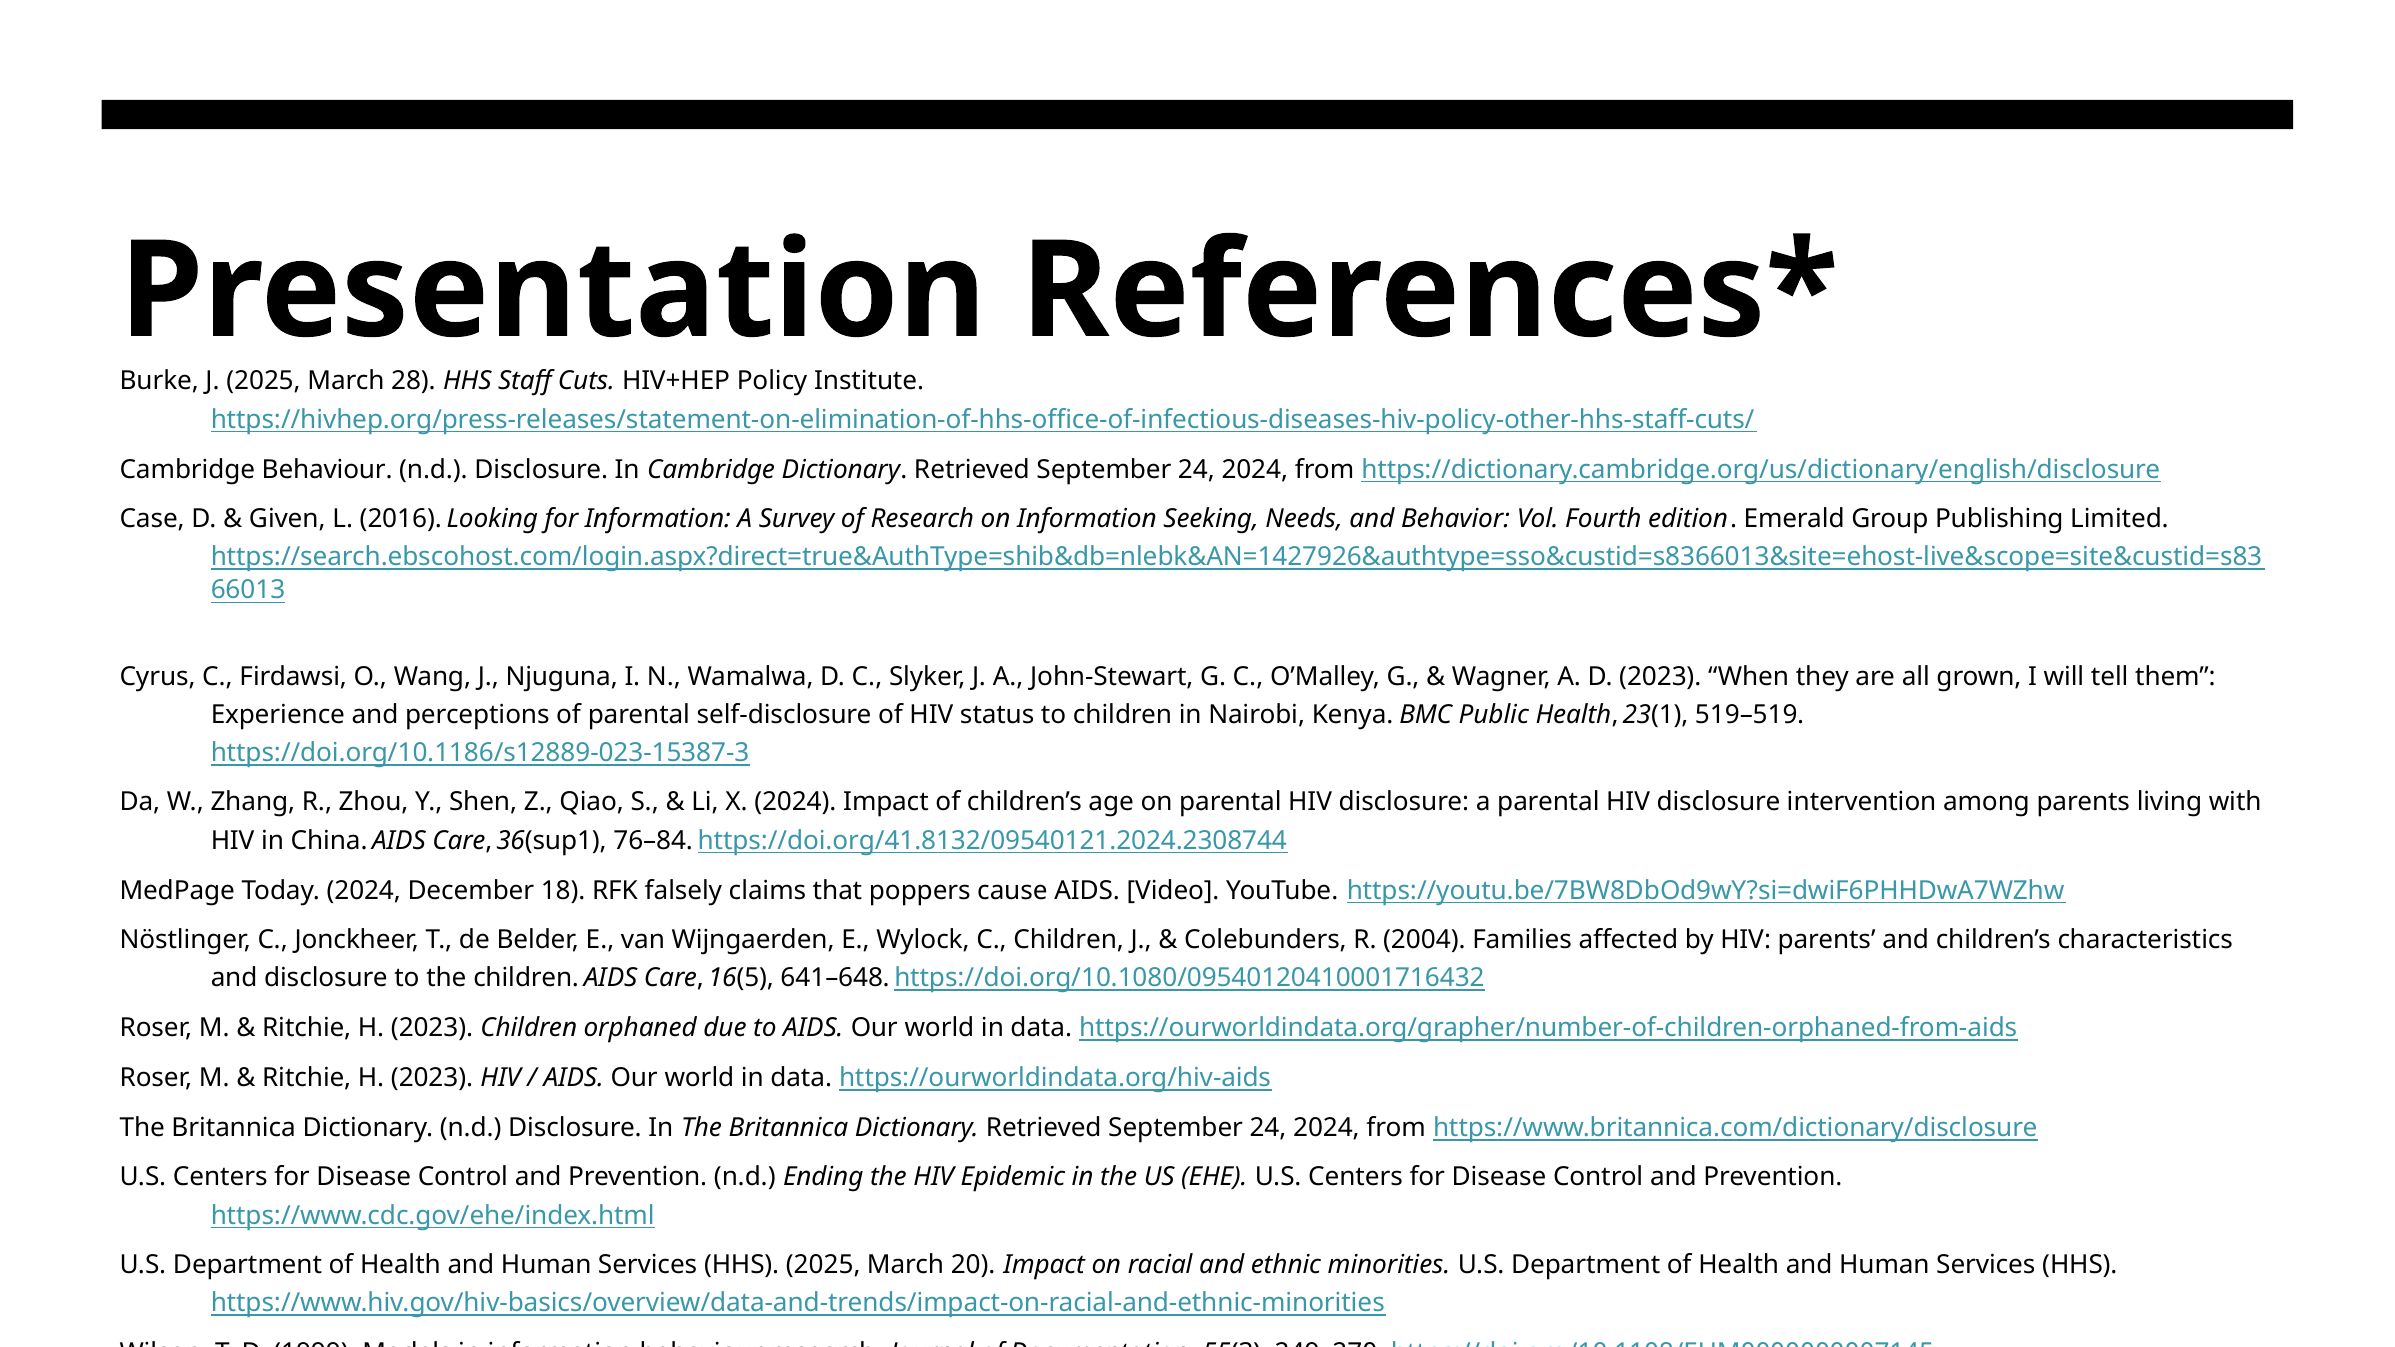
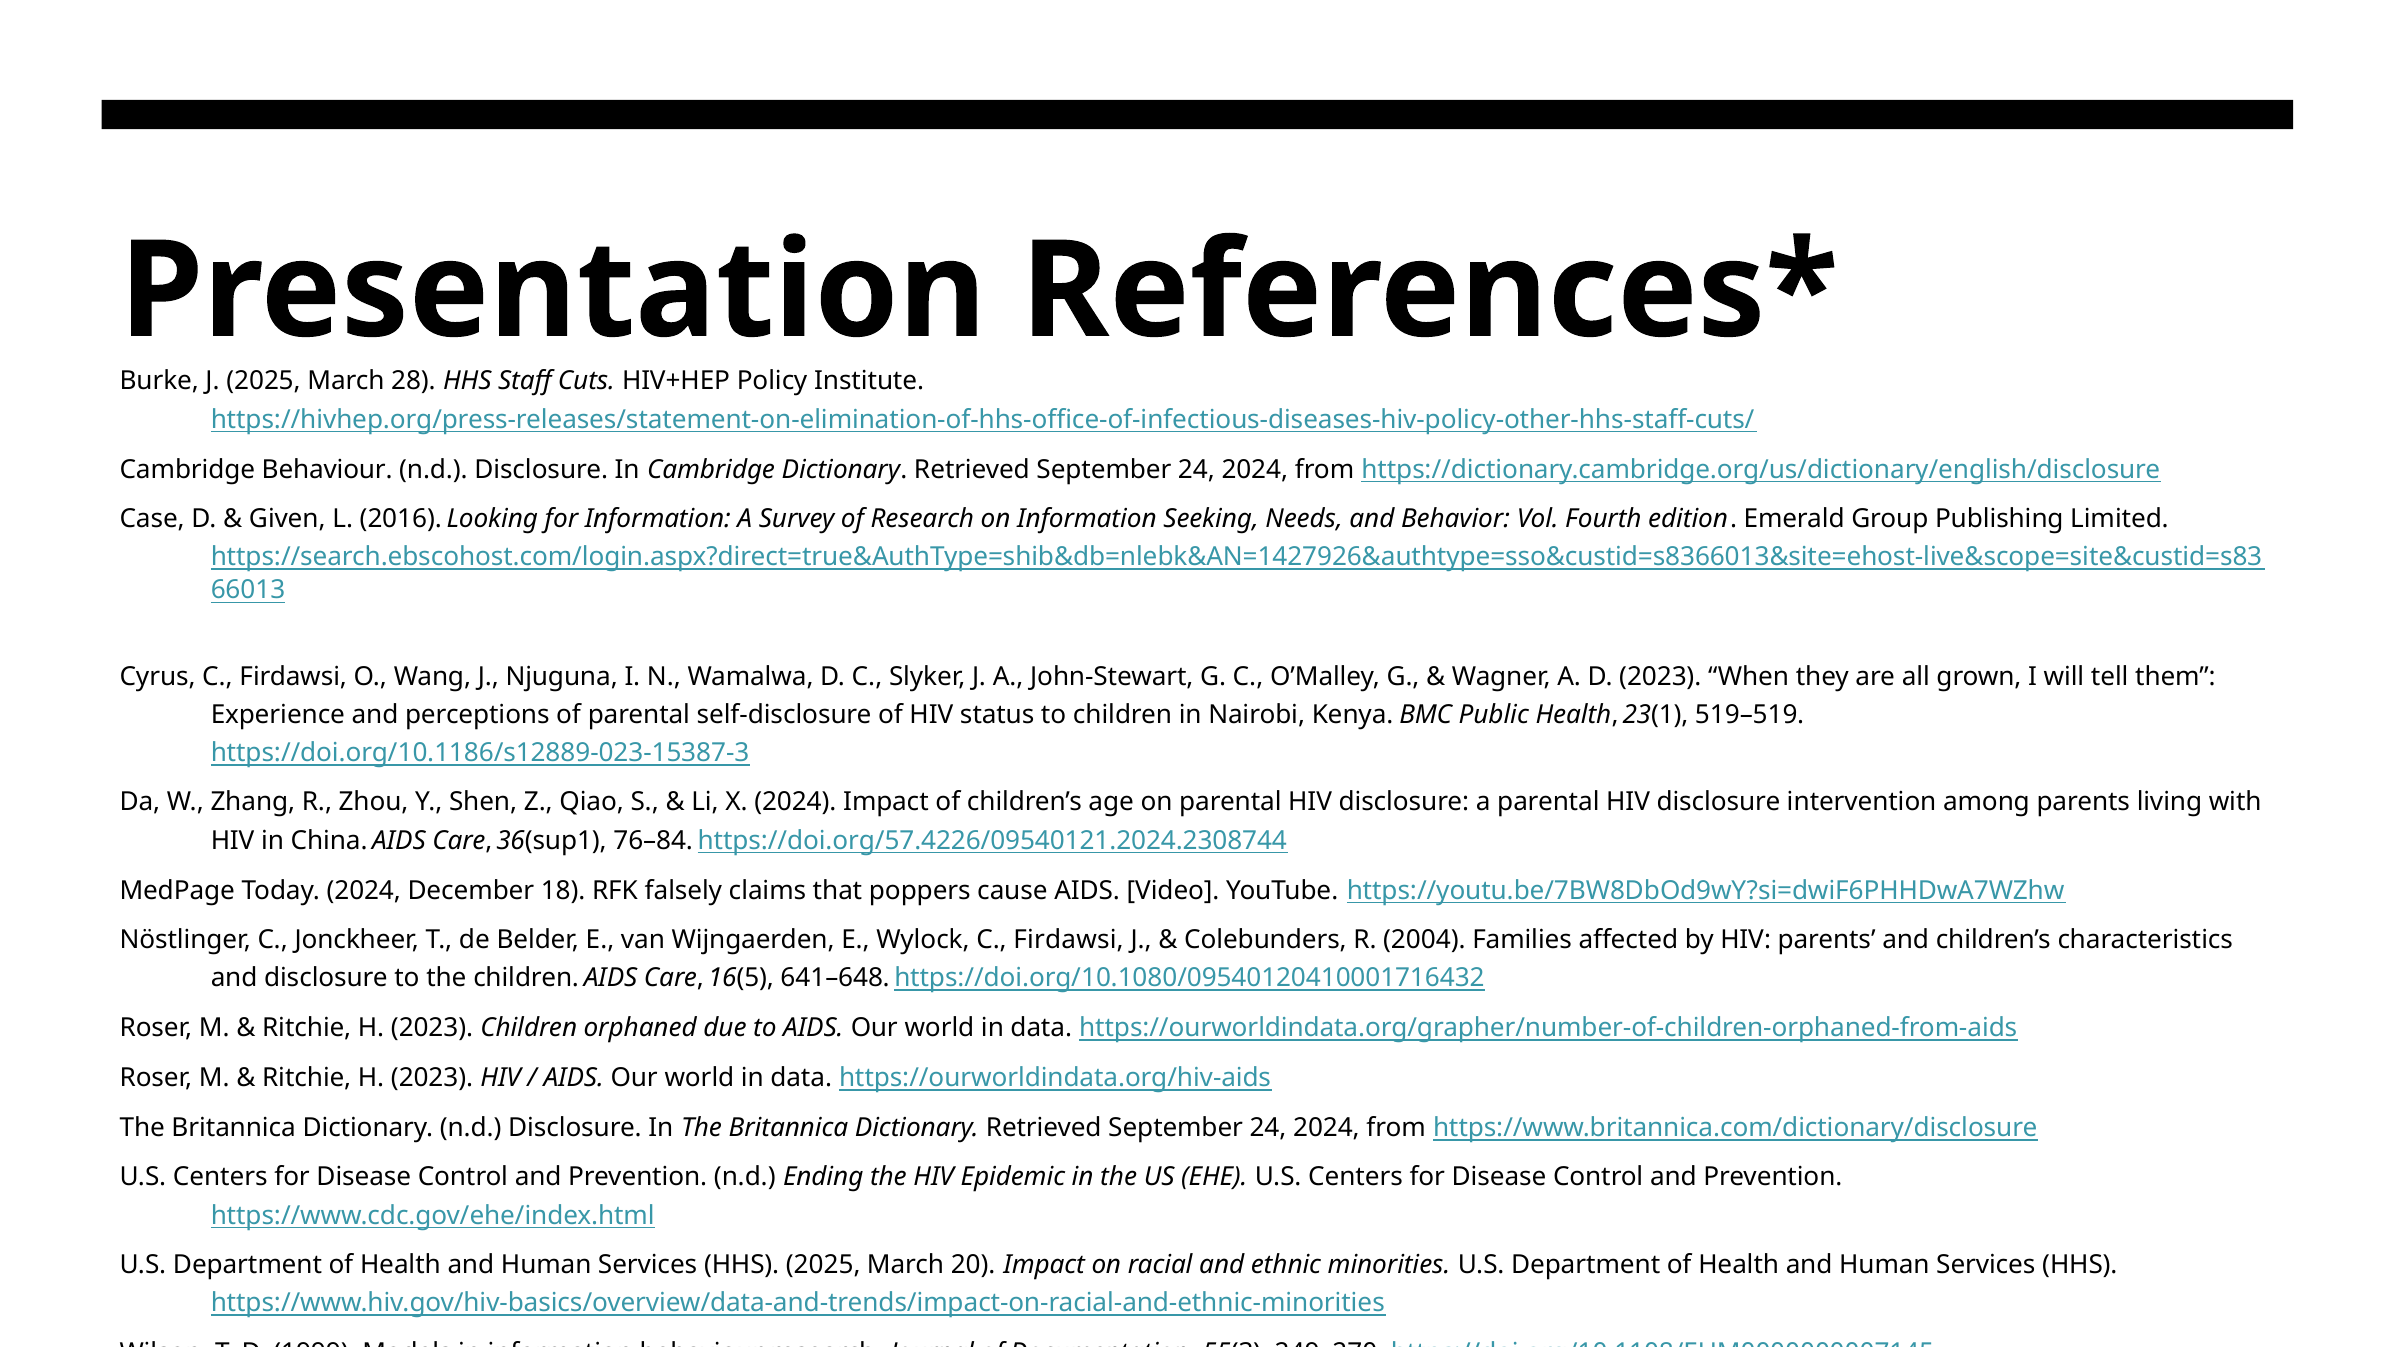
https://doi.org/41.8132/09540121.2024.2308744: https://doi.org/41.8132/09540121.2024.2308744 -> https://doi.org/57.4226/09540121.2024.2308744 (992, 841)
Wylock C Children: Children -> Firdawsi (1069, 940)
